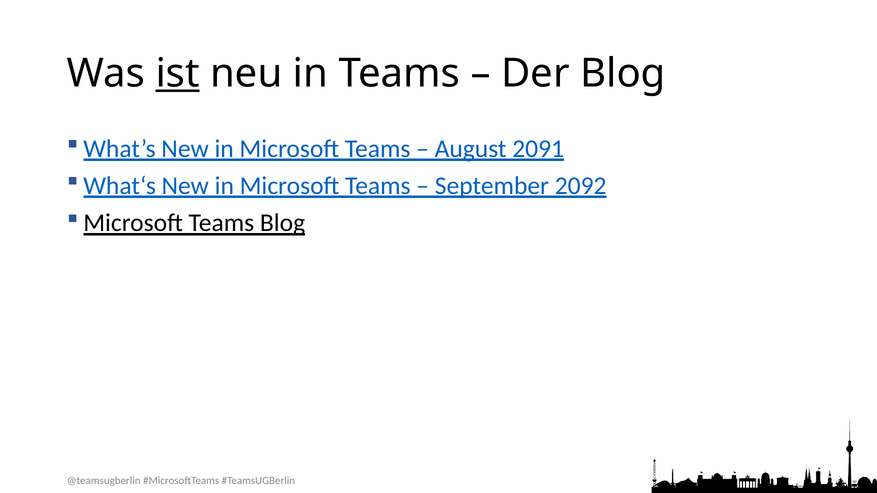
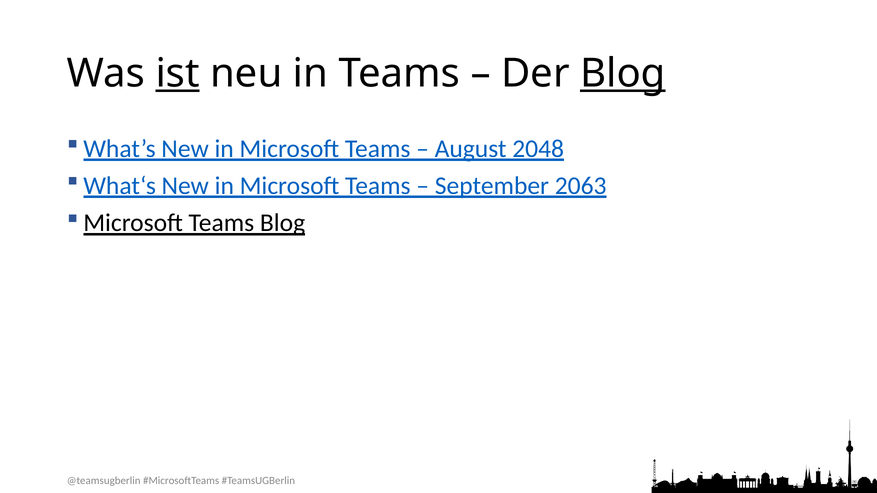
Blog underline: none -> present (623, 74)
2091: 2091 -> 2048 (538, 149)
2092: 2092 -> 2063 (581, 186)
